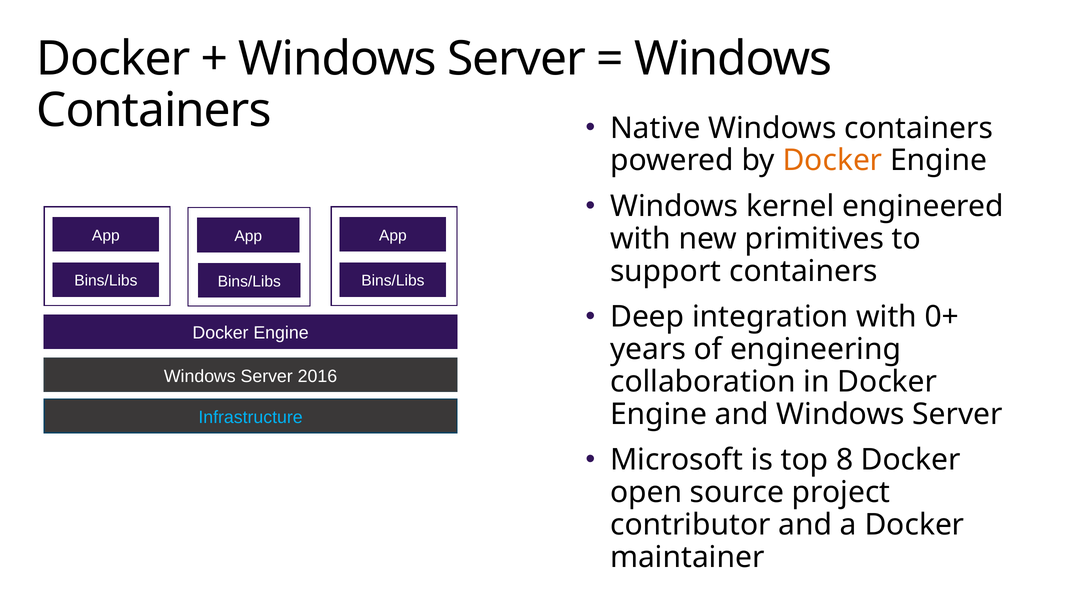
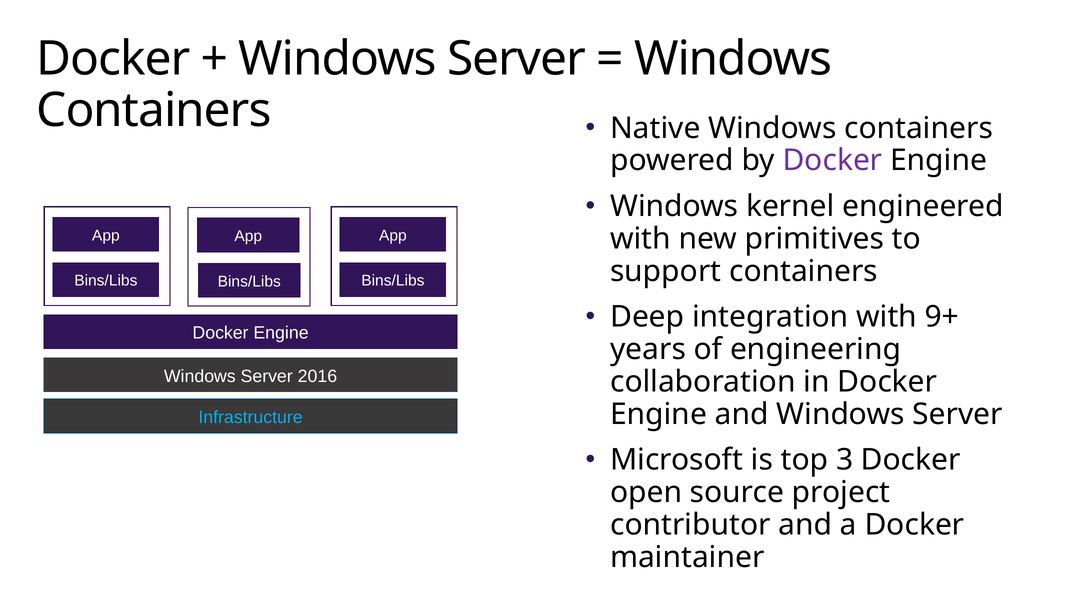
Docker colour: orange -> purple (832, 161)
0+: 0+ -> 9+ (942, 317)
8: 8 -> 3 (845, 460)
